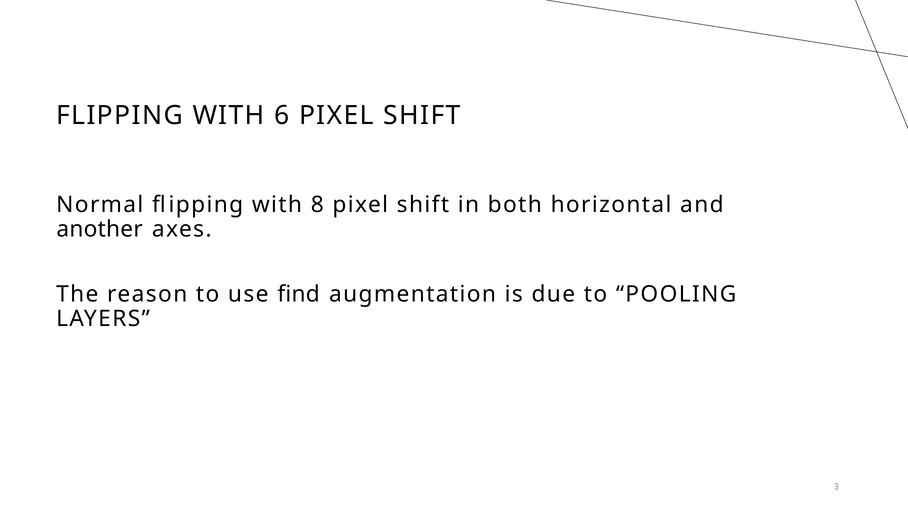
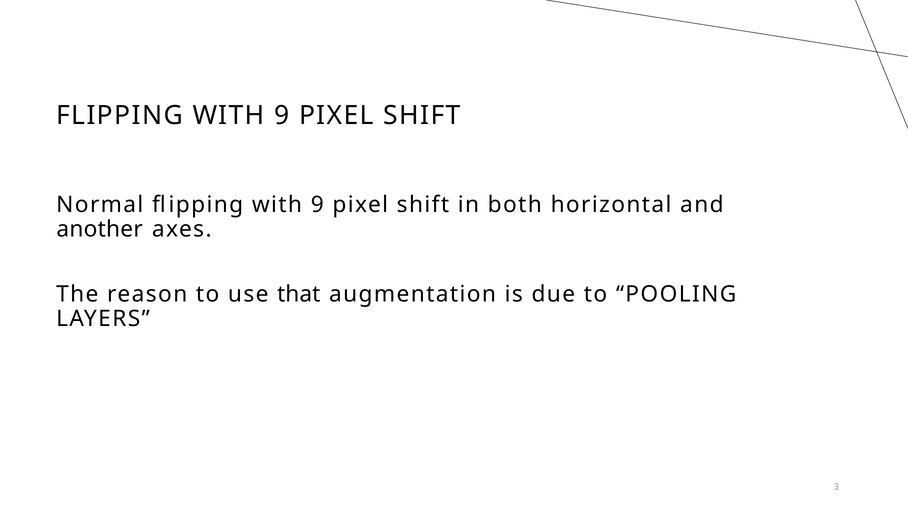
6: 6 -> 9 (282, 116)
Normal flipping with 8: 8 -> 9 (317, 205)
find: find -> that (299, 294)
